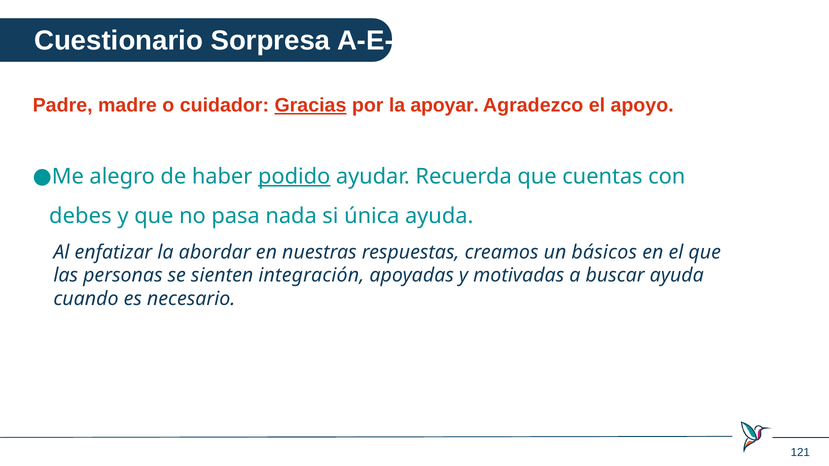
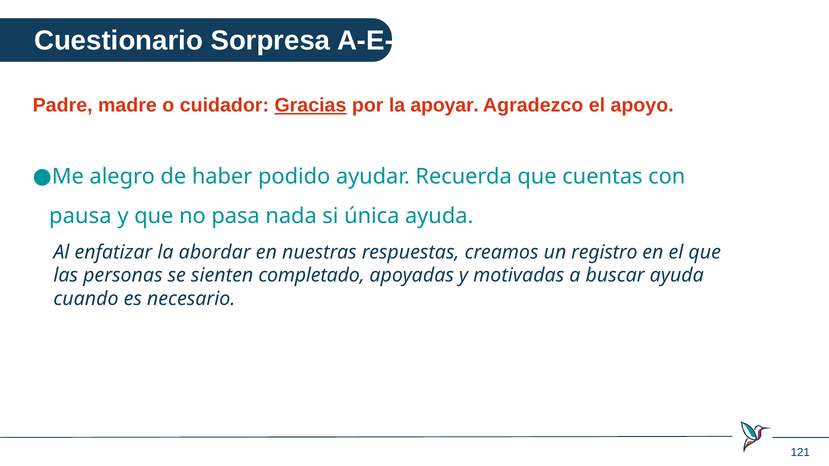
podido underline: present -> none (294, 177)
debes: debes -> pausa (80, 216)
básicos: básicos -> registro (604, 252)
integración: integración -> completado (312, 276)
